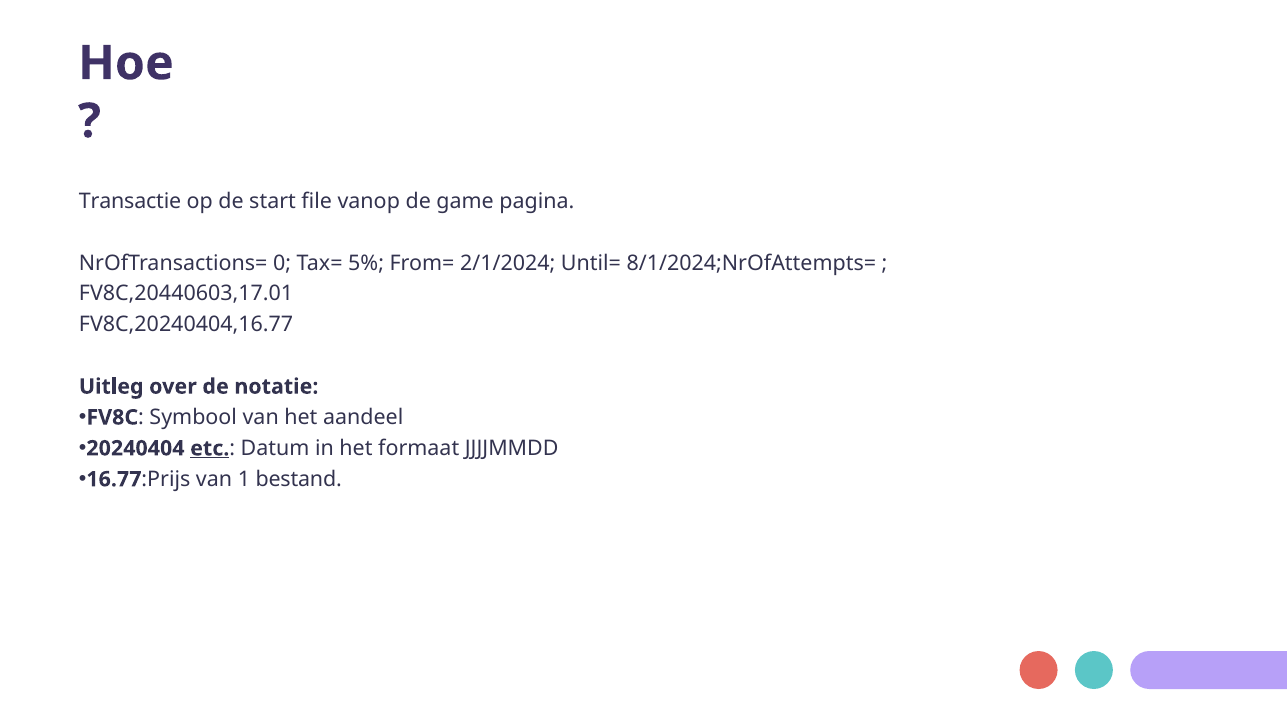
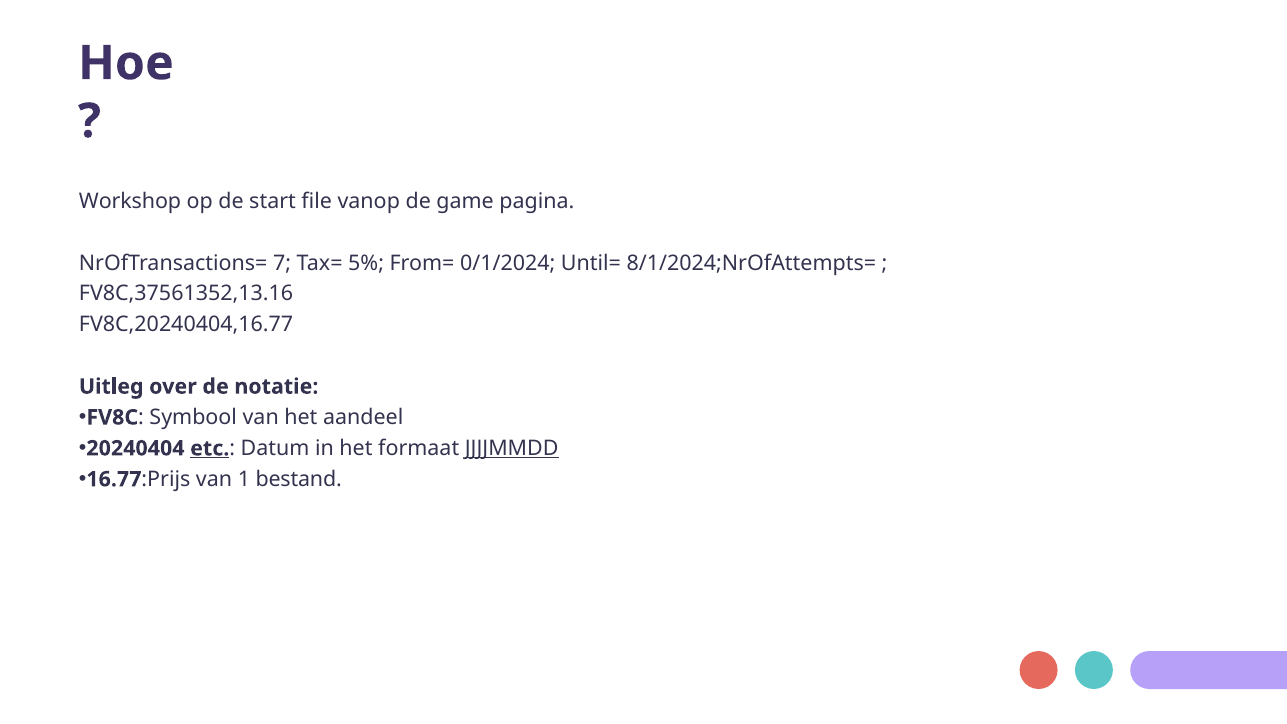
Transactie: Transactie -> Workshop (130, 201)
0: 0 -> 7 (282, 263)
2/1/2024: 2/1/2024 -> 0/1/2024 (508, 263)
FV8C,20440603,17.01: FV8C,20440603,17.01 -> FV8C,37561352,13.16 (186, 294)
JJJJMMDD underline: none -> present (512, 448)
